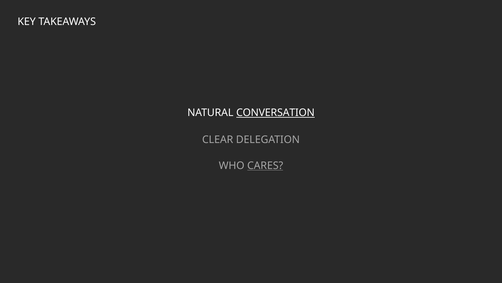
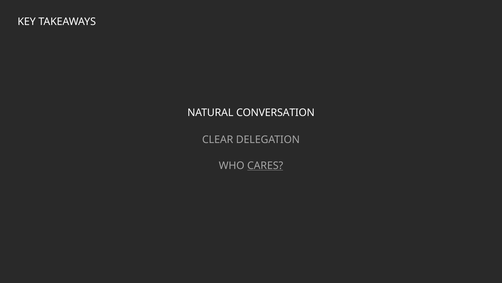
CONVERSATION underline: present -> none (275, 113)
